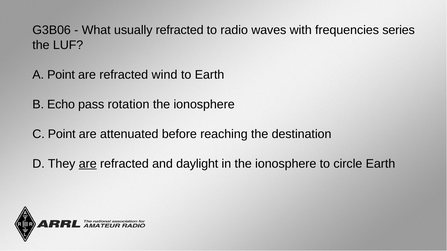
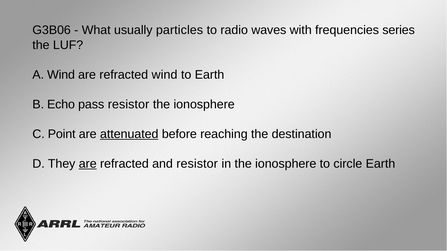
usually refracted: refracted -> particles (180, 30)
A Point: Point -> Wind (61, 75)
pass rotation: rotation -> resistor (129, 105)
attenuated underline: none -> present (129, 134)
and daylight: daylight -> resistor (197, 164)
